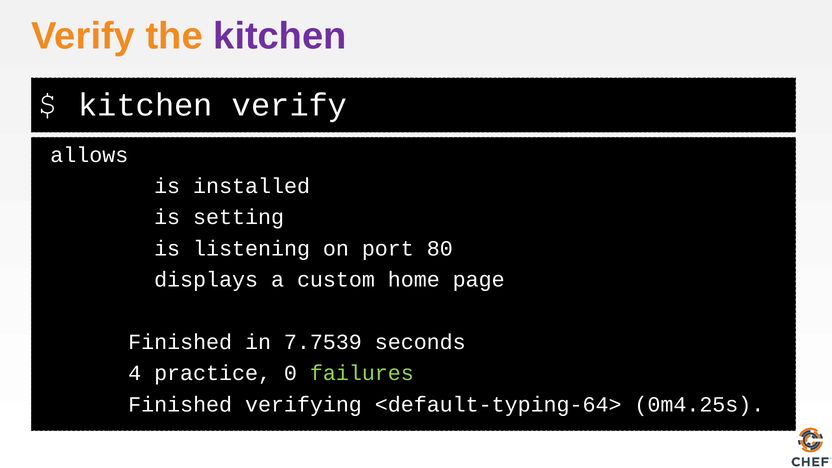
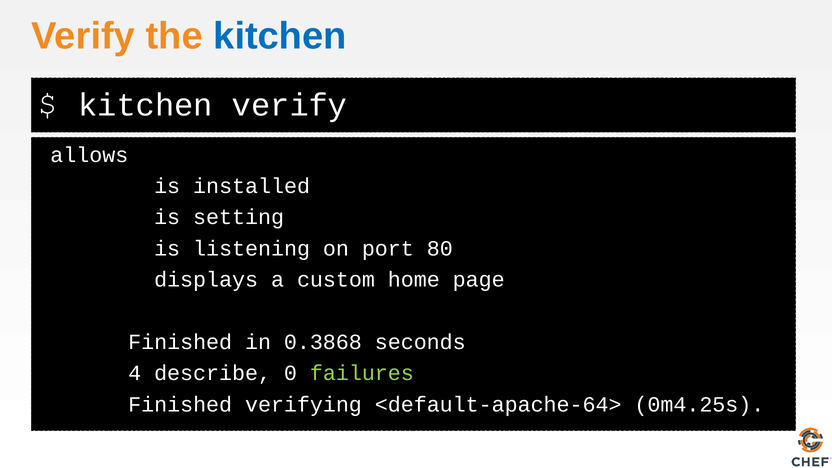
kitchen colour: purple -> blue (280, 36)
7.7539: 7.7539 -> 0.3868 (323, 342)
practice: practice -> describe (213, 373)
<default-typing-64>: <default-typing-64> -> <default-apache-64> (498, 405)
